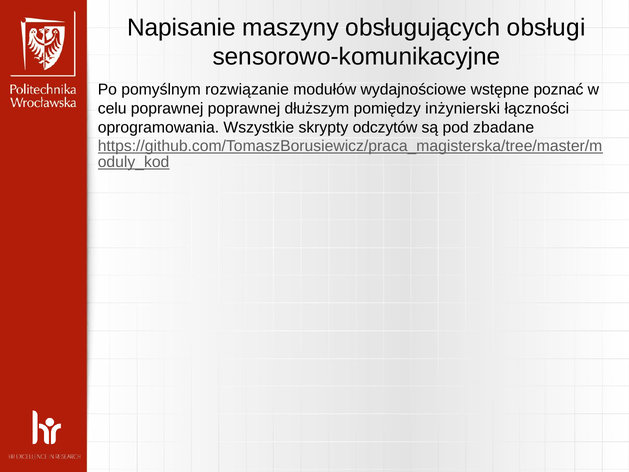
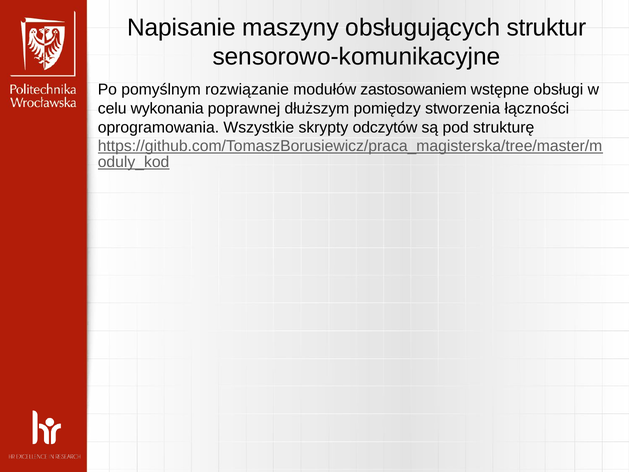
obsługi: obsługi -> struktur (546, 27)
wydajnościowe: wydajnościowe -> zastosowaniem (414, 90)
poznać: poznać -> obsługi (558, 90)
celu poprawnej: poprawnej -> wykonania (167, 108)
inżynierski: inżynierski -> stworzenia (463, 108)
zbadane: zbadane -> strukturę (504, 127)
